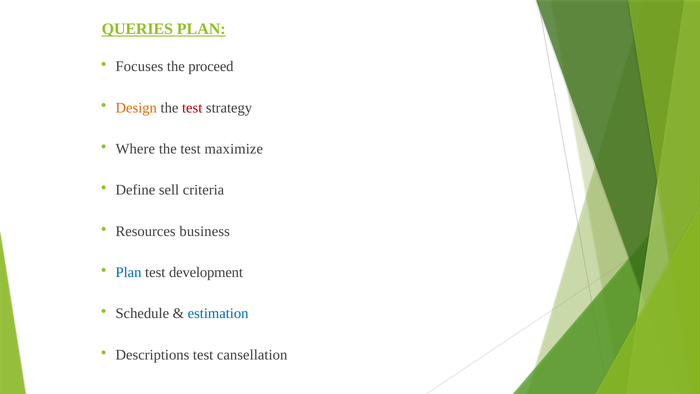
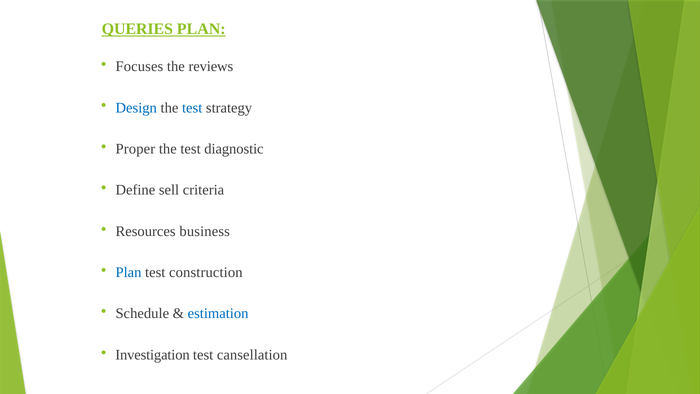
proceed: proceed -> reviews (211, 67)
Design colour: orange -> blue (136, 108)
test colour: red -> blue (192, 108)
Where: Where -> Proper (135, 149)
maximize: maximize -> diagnostic (234, 149)
development: development -> construction (206, 272)
Descriptions: Descriptions -> Investigation (153, 355)
